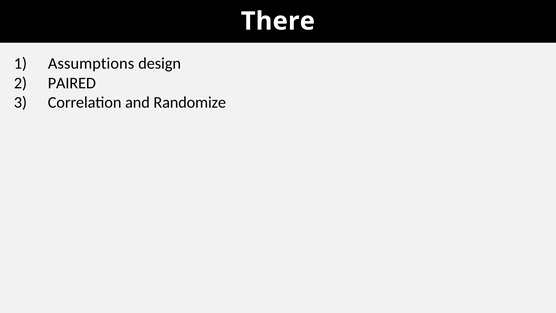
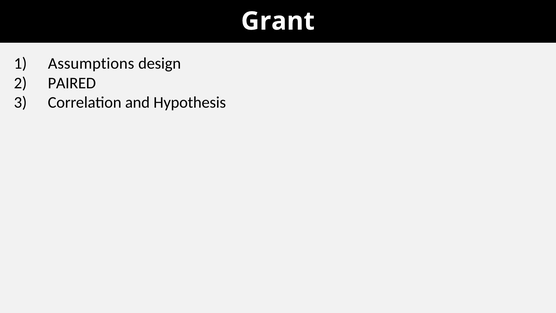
There: There -> Grant (278, 21)
Randomize: Randomize -> Hypothesis (190, 102)
